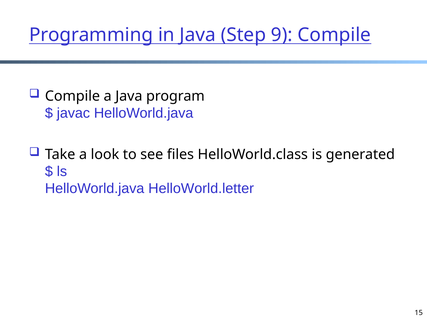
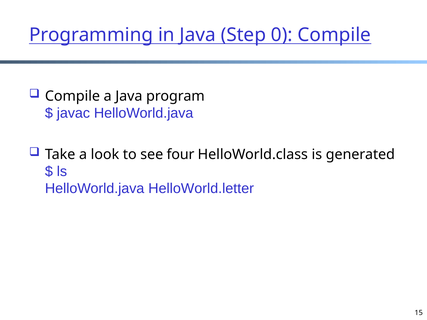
9: 9 -> 0 (282, 35)
files: files -> four (181, 154)
